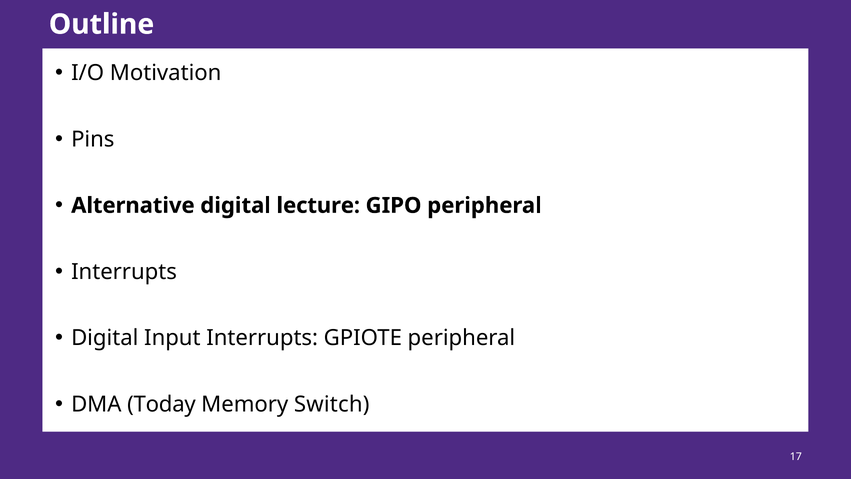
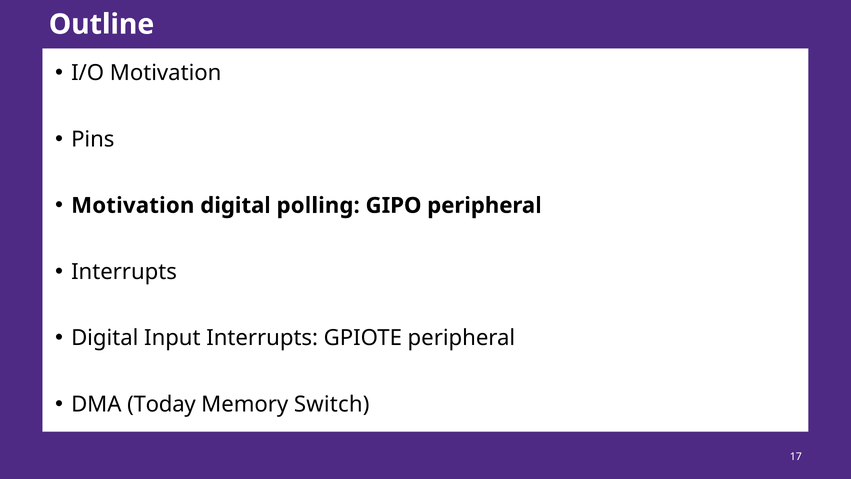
Alternative: Alternative -> Motivation (133, 205)
lecture: lecture -> polling (318, 205)
